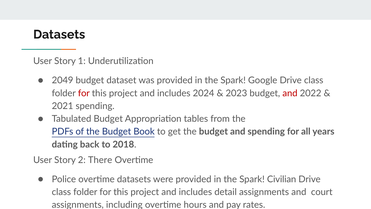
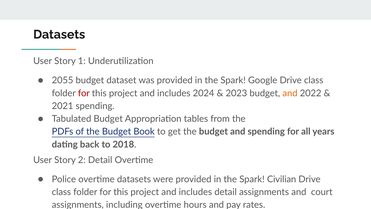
2049: 2049 -> 2055 (63, 80)
and colour: red -> orange (290, 93)
2 There: There -> Detail (100, 160)
